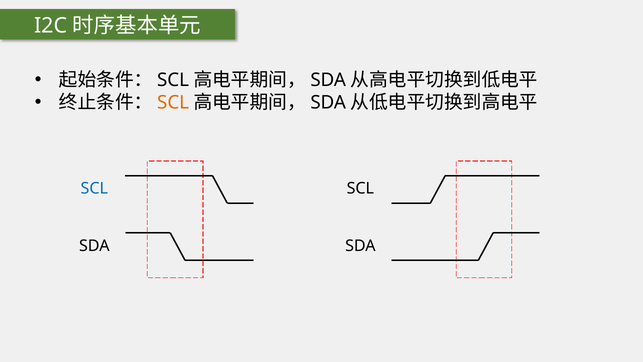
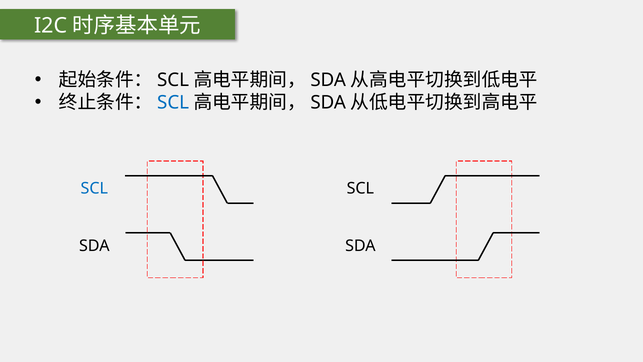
SCL colour: orange -> blue (173, 103)
